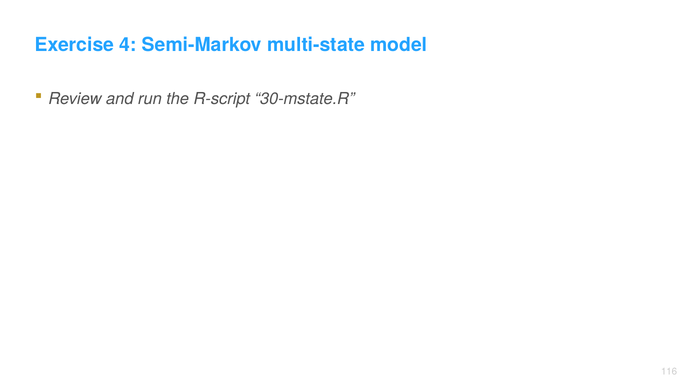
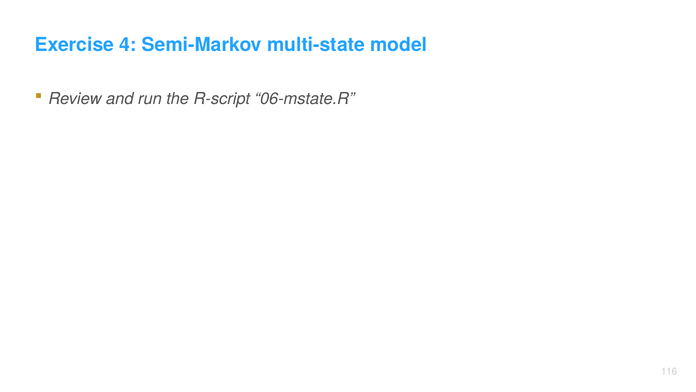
30-mstate.R: 30-mstate.R -> 06-mstate.R (305, 99)
